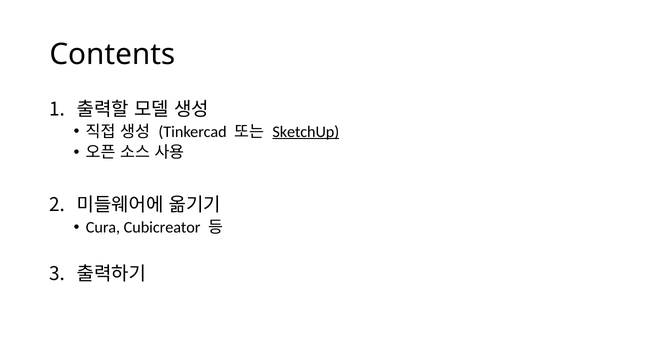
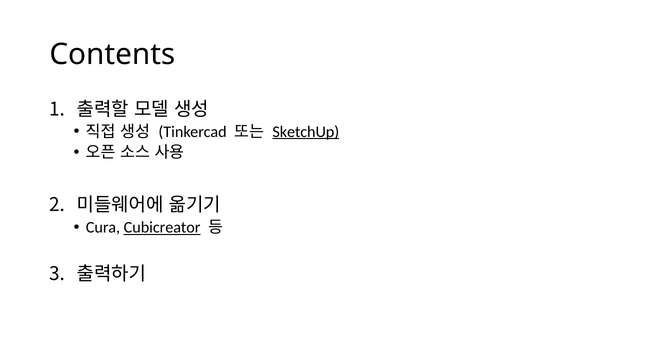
Cubicreator underline: none -> present (162, 228)
